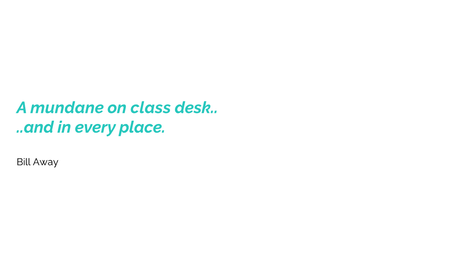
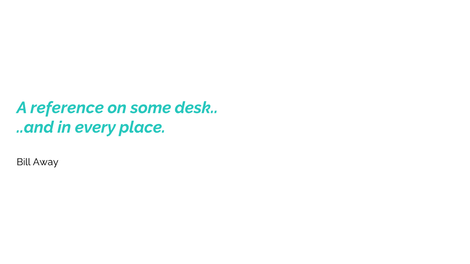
mundane: mundane -> reference (67, 108)
class: class -> some (151, 108)
